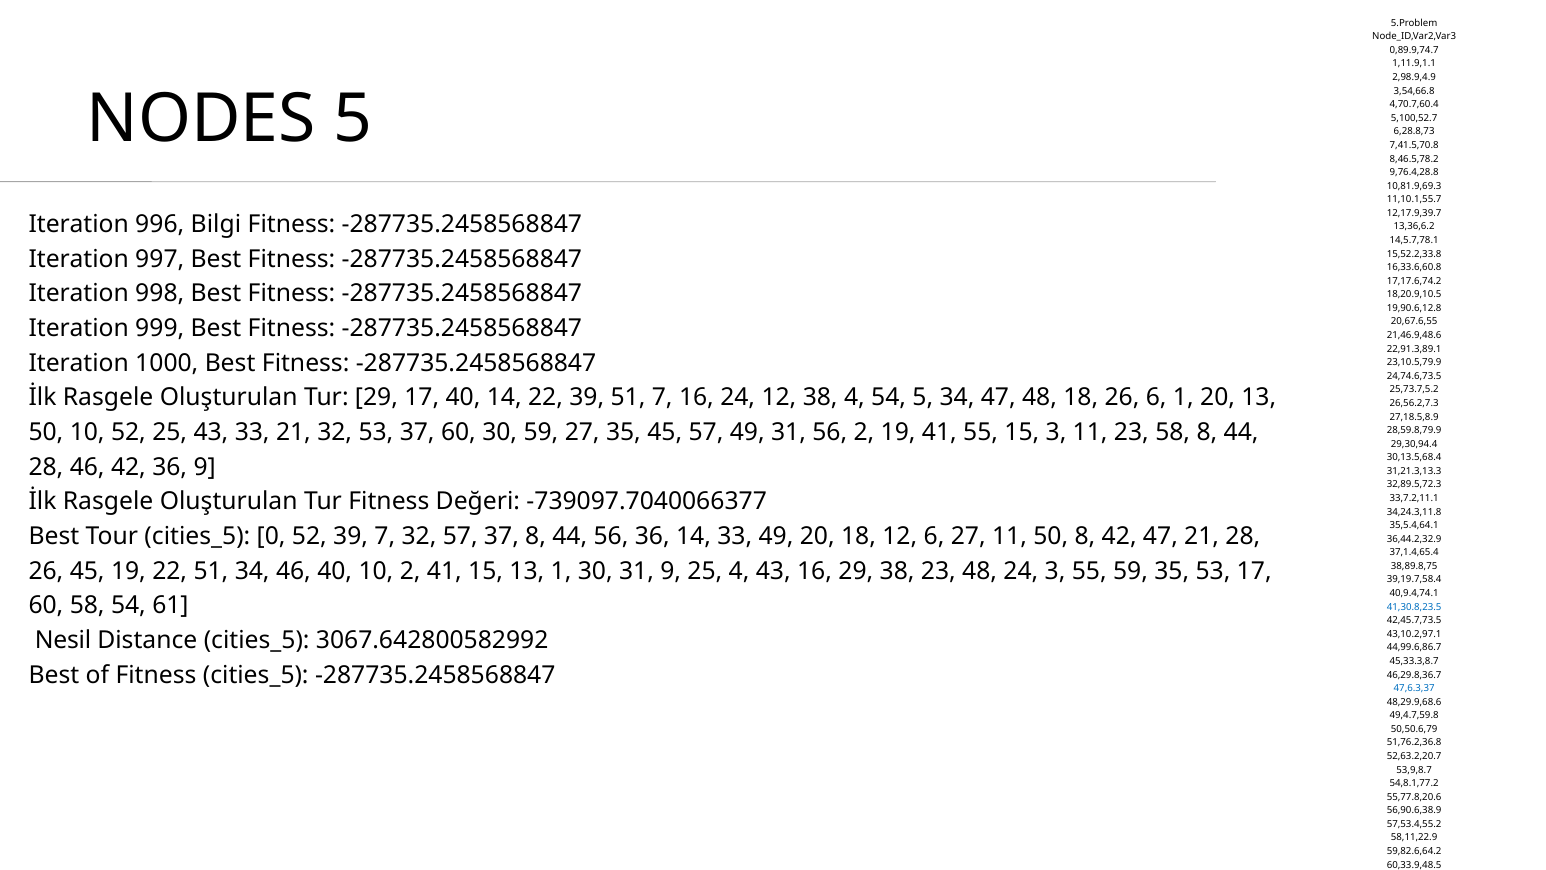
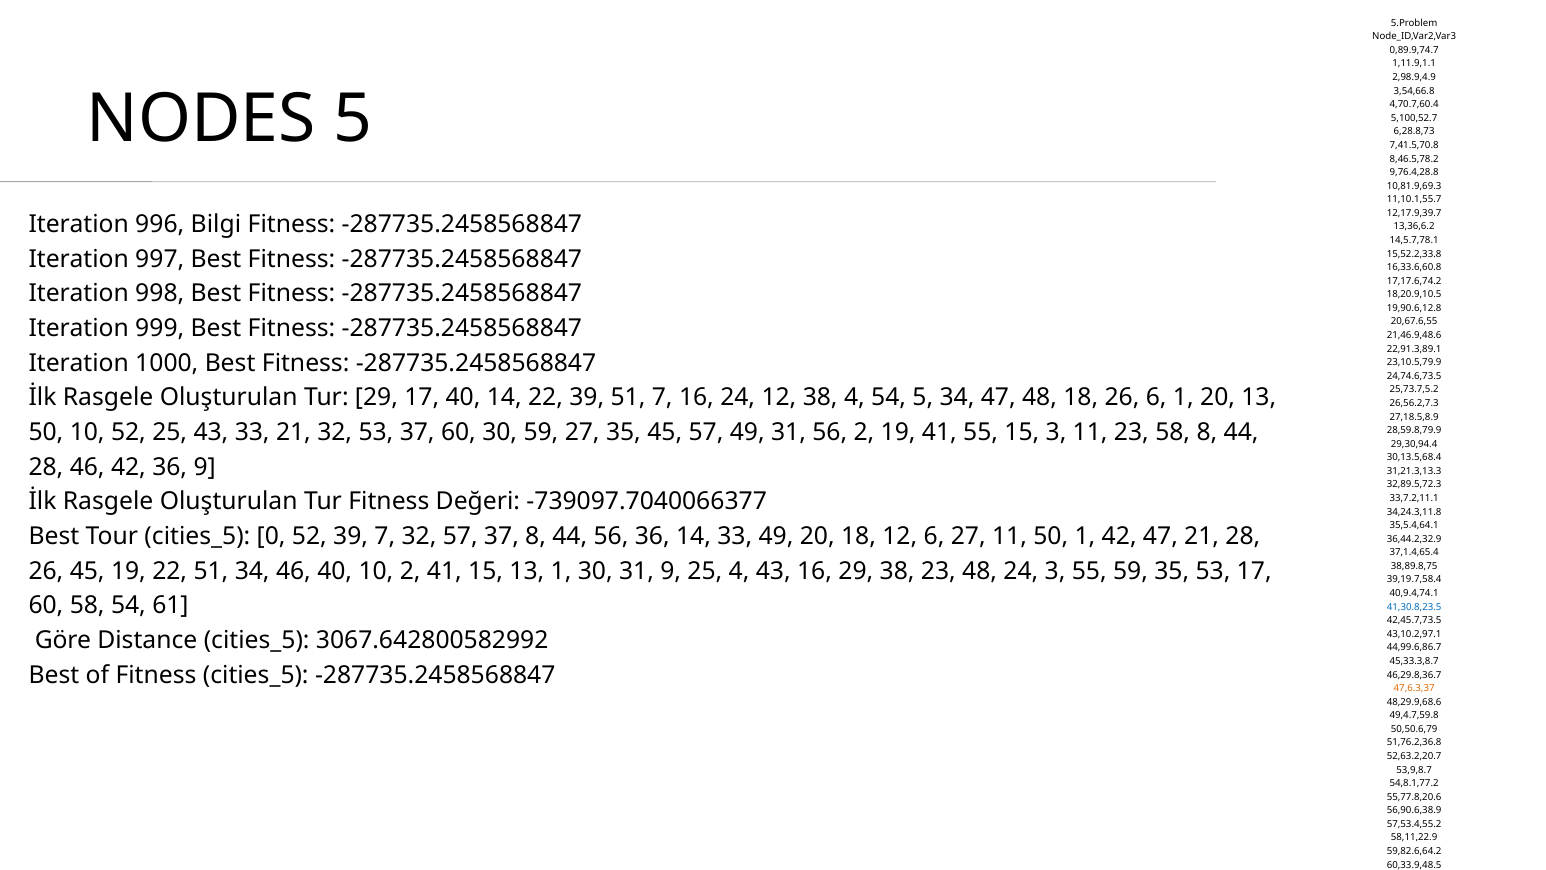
50 8: 8 -> 1 (1085, 536)
Nesil: Nesil -> Göre (63, 640)
47,6.3,37 colour: blue -> orange (1414, 688)
